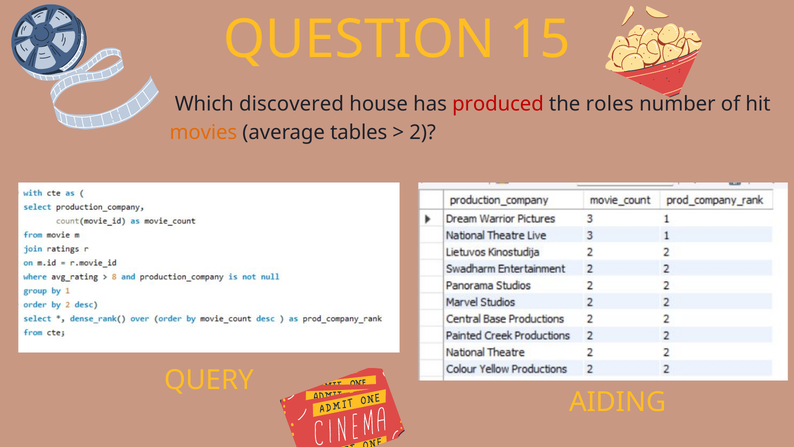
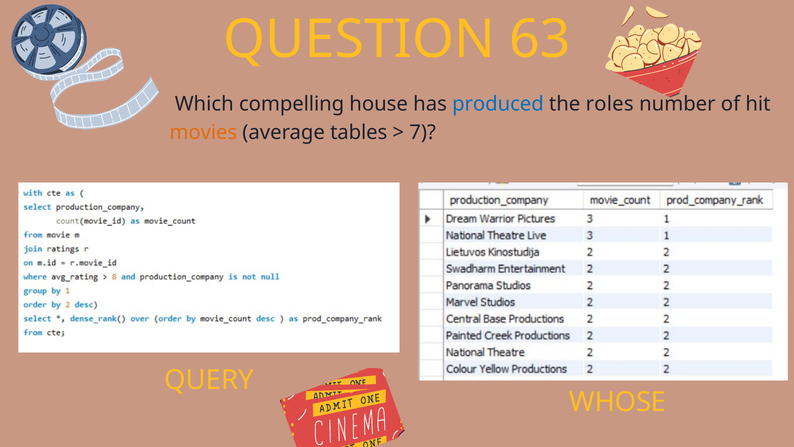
15: 15 -> 63 (540, 39)
discovered: discovered -> compelling (292, 104)
produced colour: red -> blue (498, 104)
2: 2 -> 7 (423, 132)
AIDING: AIDING -> WHOSE (618, 402)
